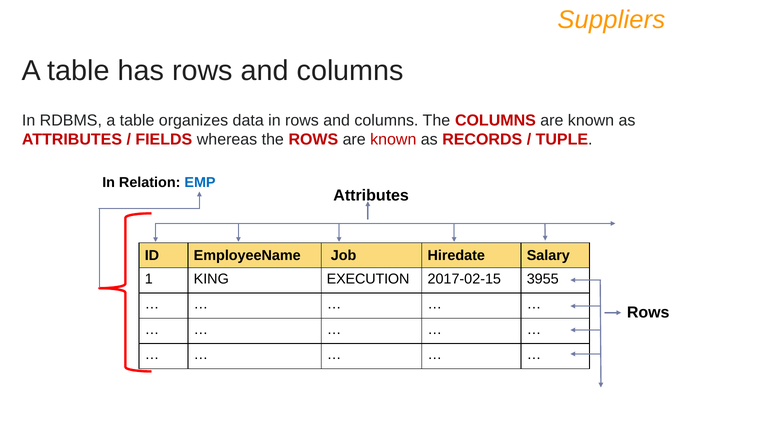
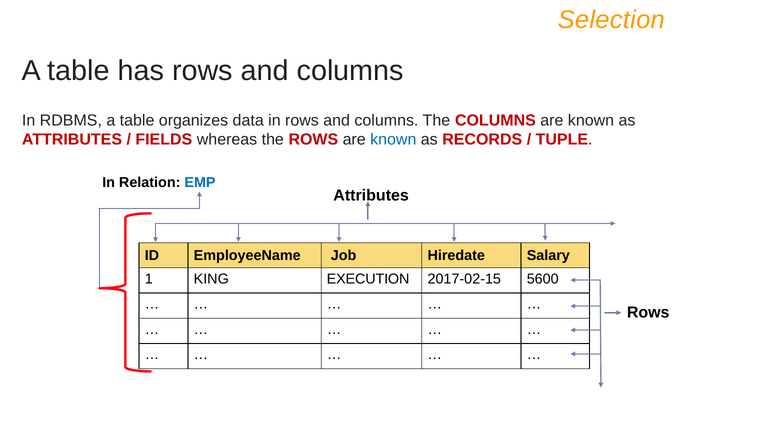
Suppliers: Suppliers -> Selection (611, 20)
known colour: red -> blue (393, 140)
3955: 3955 -> 5600 (543, 279)
